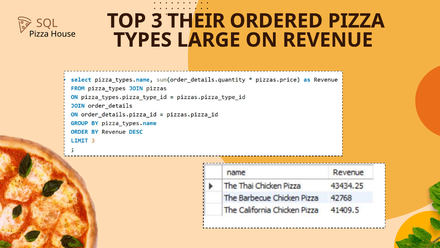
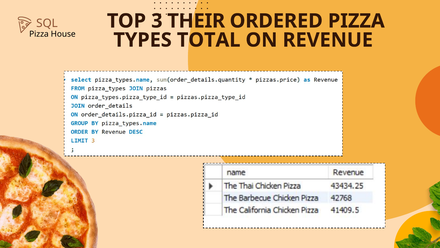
LARGE: LARGE -> TOTAL (209, 40)
